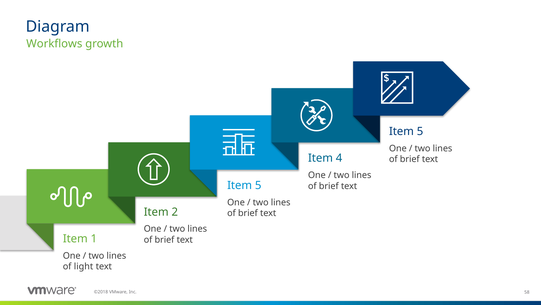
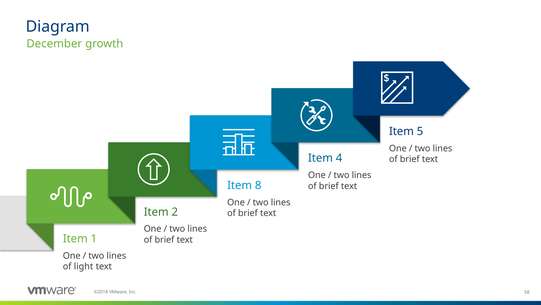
Workflows: Workflows -> December (54, 44)
5: 5 -> 8 (258, 185)
